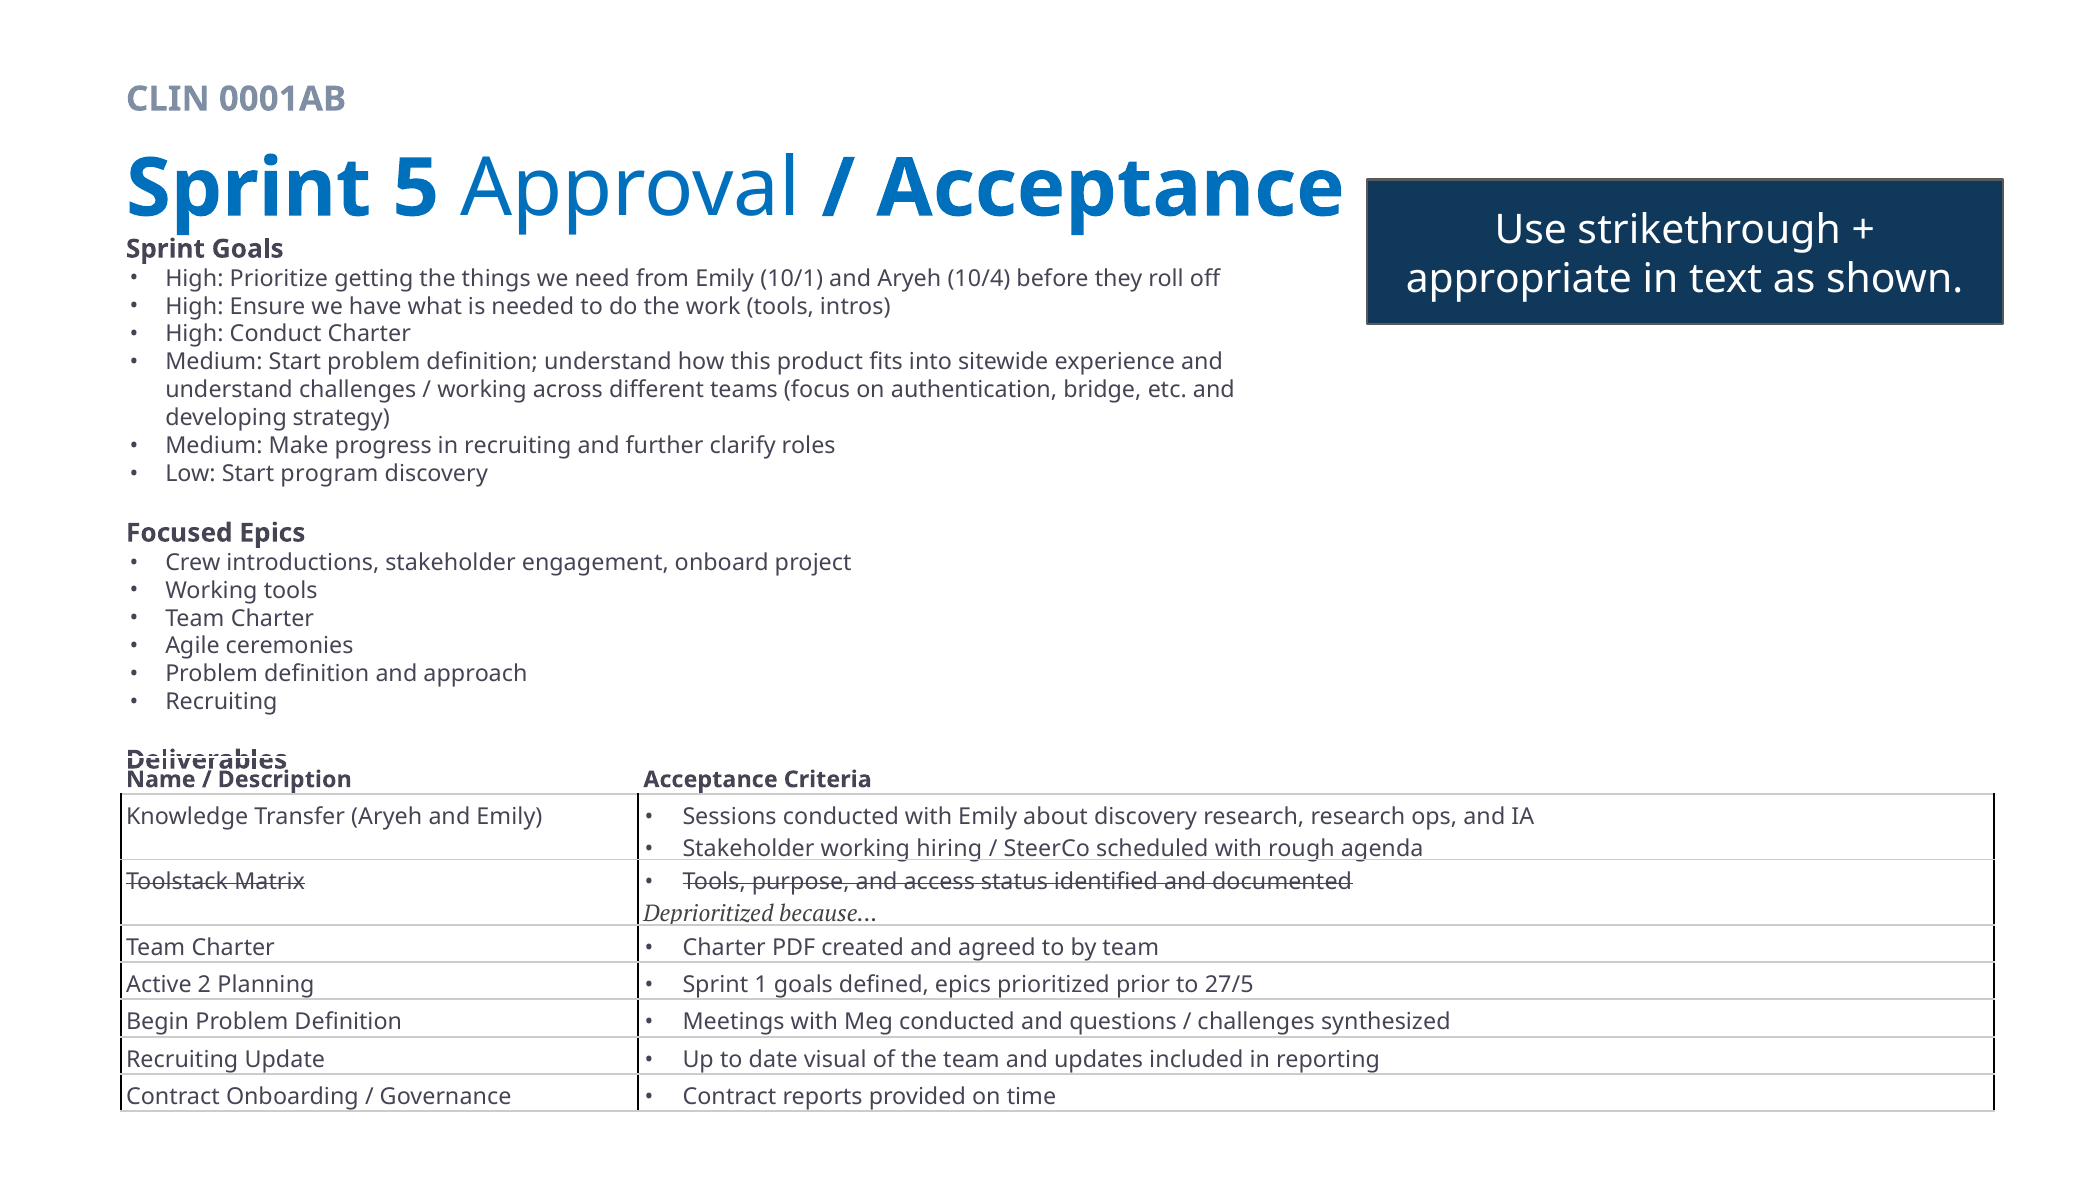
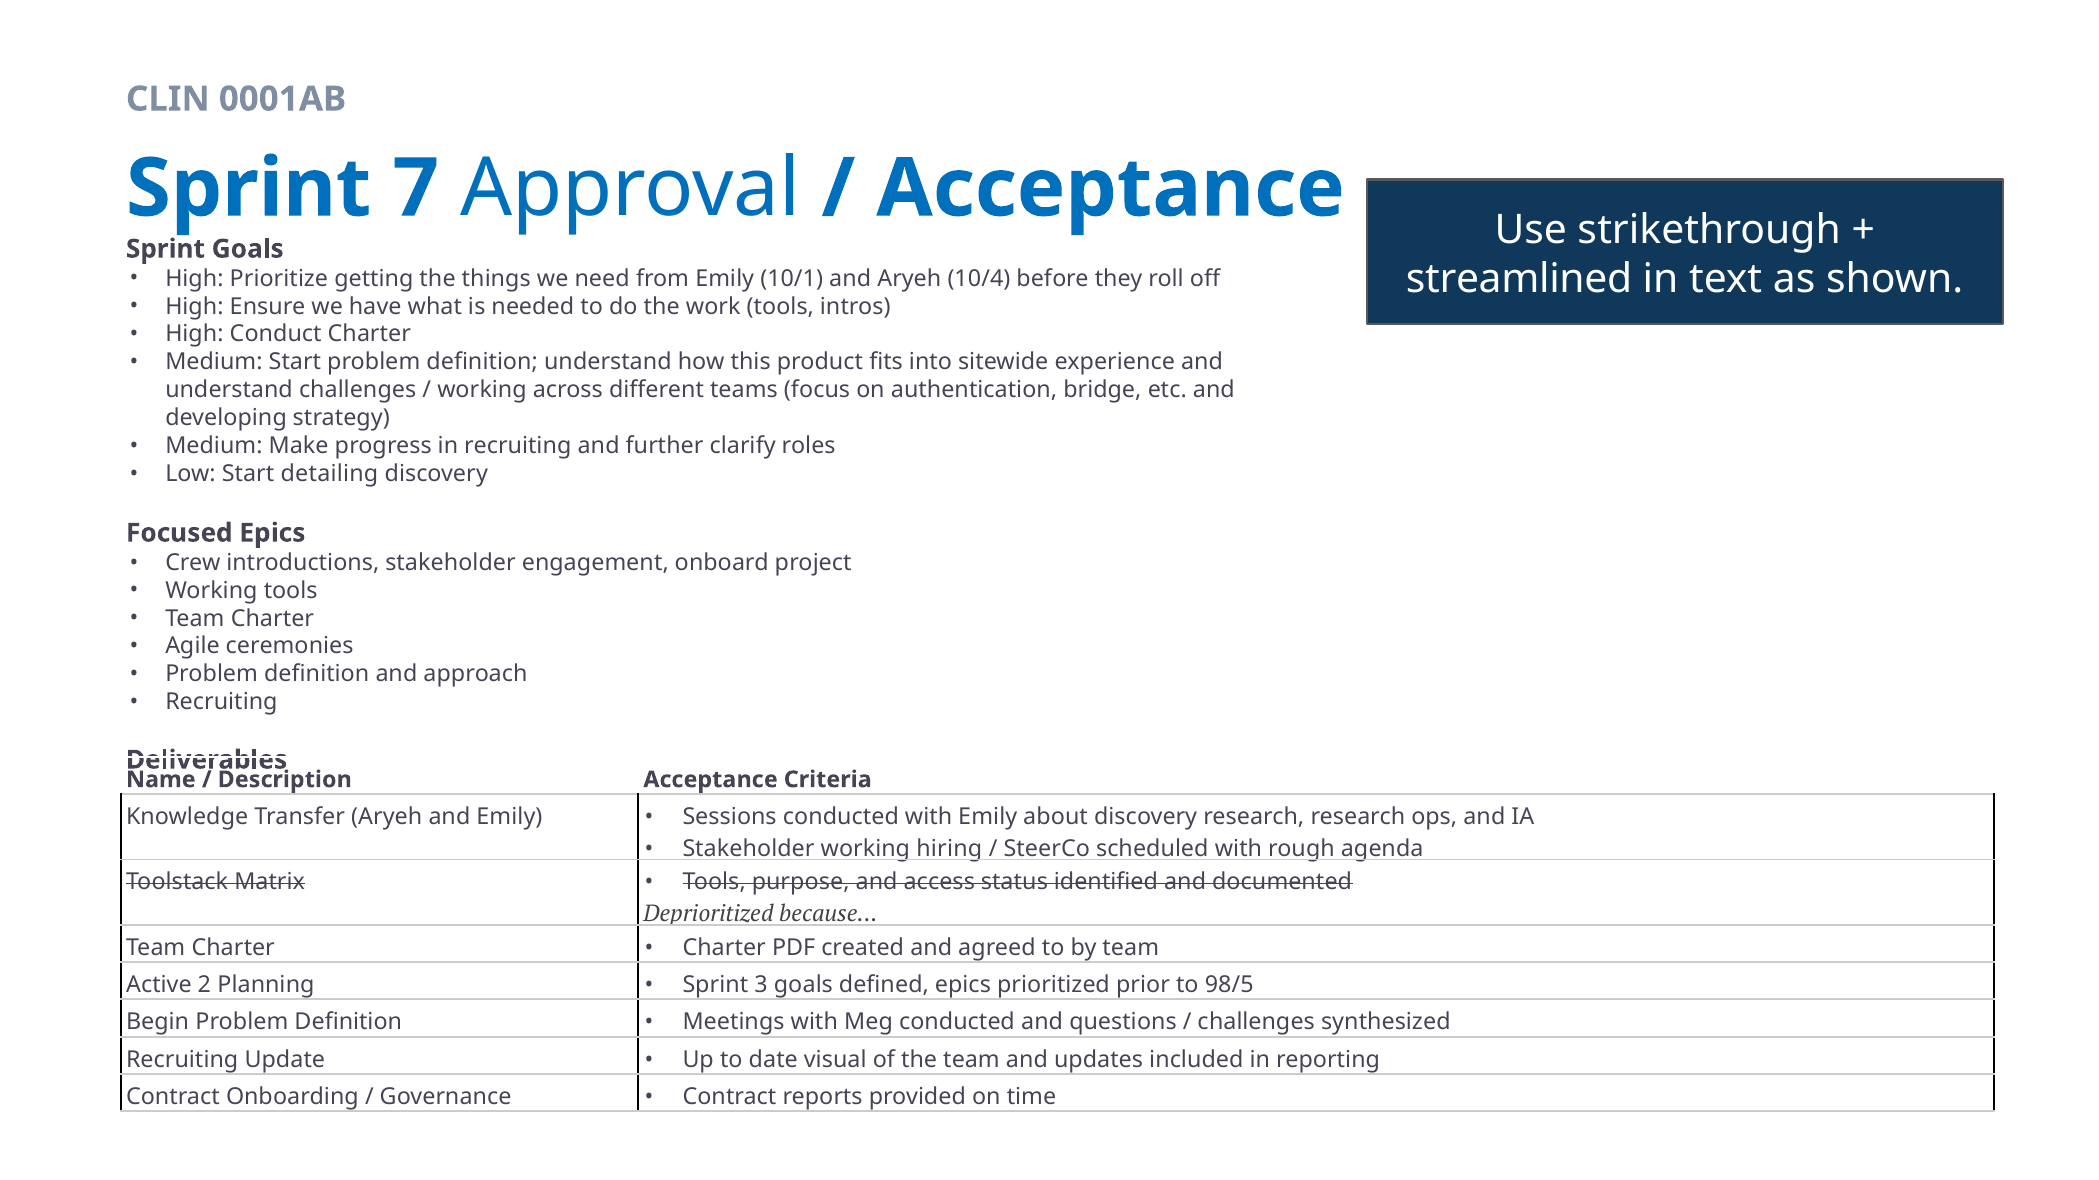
5: 5 -> 7 (416, 189)
appropriate: appropriate -> streamlined (1519, 279)
program: program -> detailing (329, 474)
1: 1 -> 3 (761, 985)
27/5: 27/5 -> 98/5 (1229, 985)
